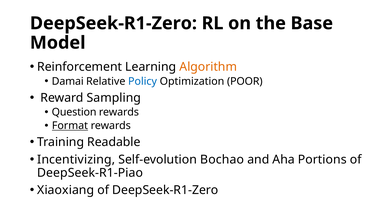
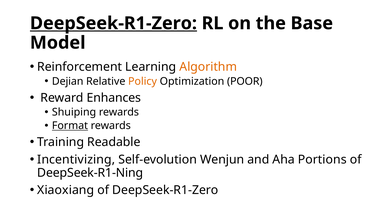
DeepSeek-R1-Zero underline: none -> present (113, 23)
Damai: Damai -> Dejian (68, 81)
Policy colour: blue -> orange (143, 81)
Sampling: Sampling -> Enhances (114, 98)
Question: Question -> Shuiping (74, 112)
Bochao: Bochao -> Wenjun (222, 159)
DeepSeek-R1-Piao: DeepSeek-R1-Piao -> DeepSeek-R1-Ning (90, 172)
